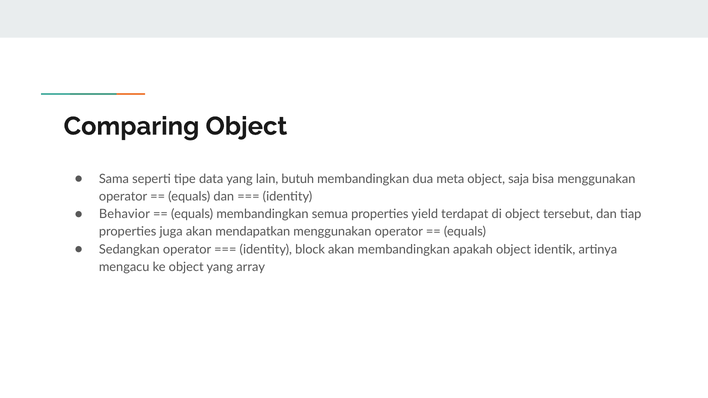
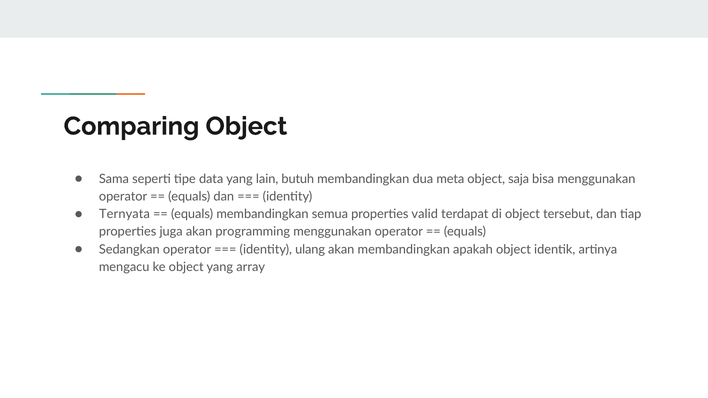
Behavior: Behavior -> Ternyata (124, 214)
yield: yield -> valid (425, 214)
mendapatkan: mendapatkan -> programming (253, 232)
block: block -> ulang (310, 249)
